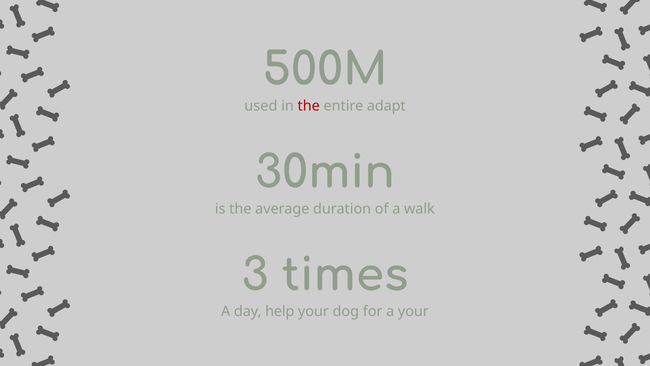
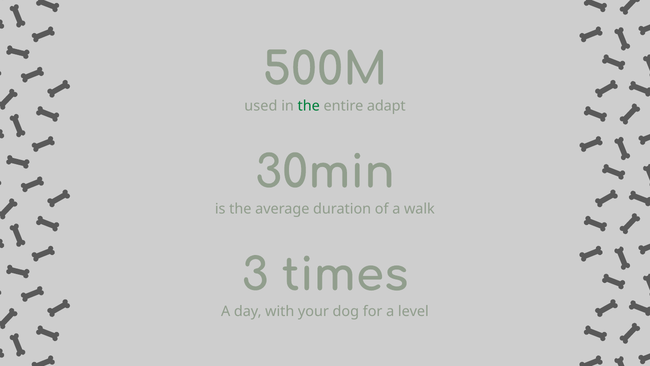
the colour: red -> green (309, 106)
help: help -> with (280, 311)
a your: your -> level (413, 311)
